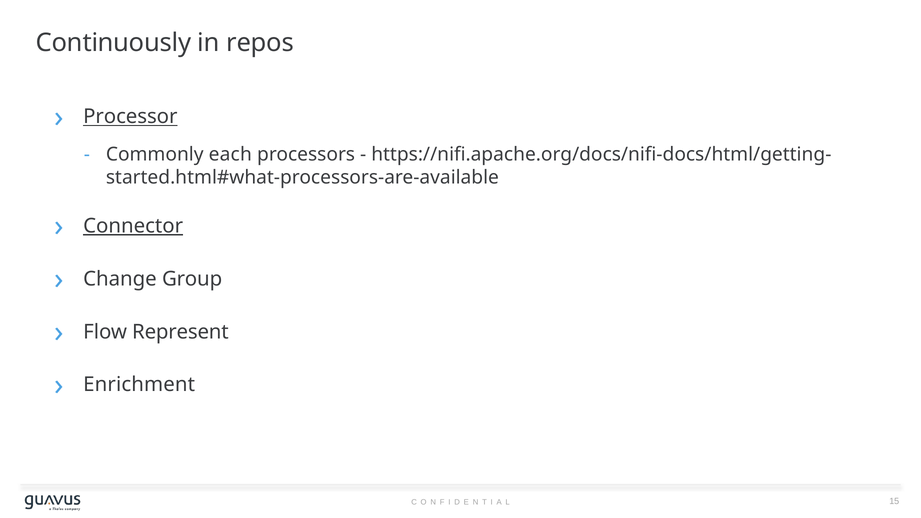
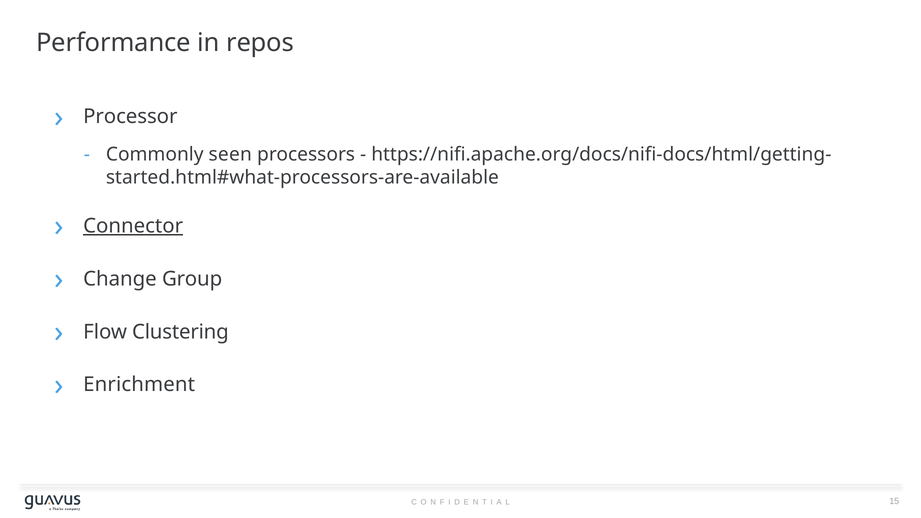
Continuously: Continuously -> Performance (113, 43)
Processor underline: present -> none (130, 117)
each: each -> seen (230, 155)
Represent: Represent -> Clustering (180, 332)
